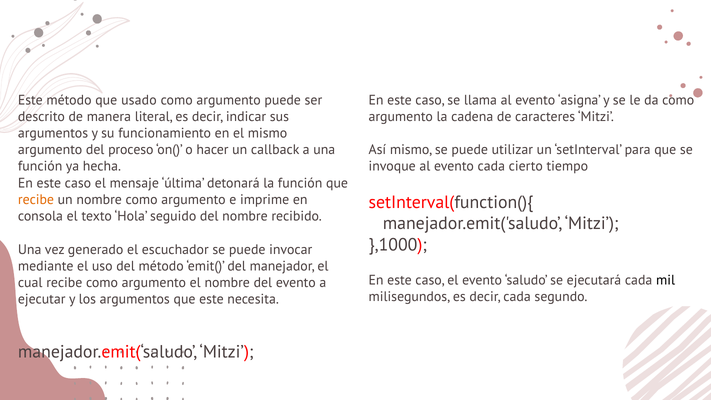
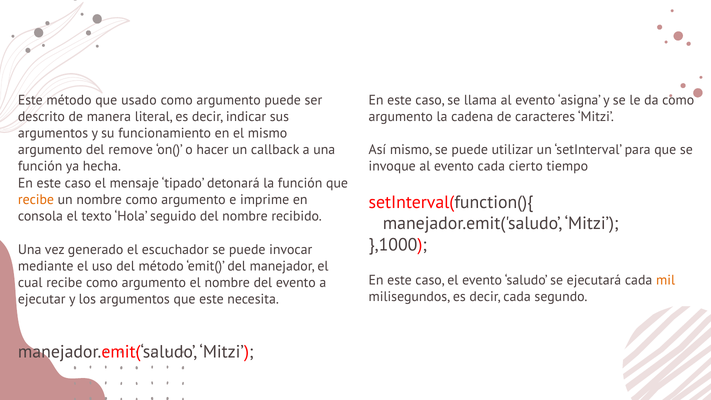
proceso: proceso -> remove (131, 150)
última: última -> tipado (183, 183)
mil colour: black -> orange (666, 280)
